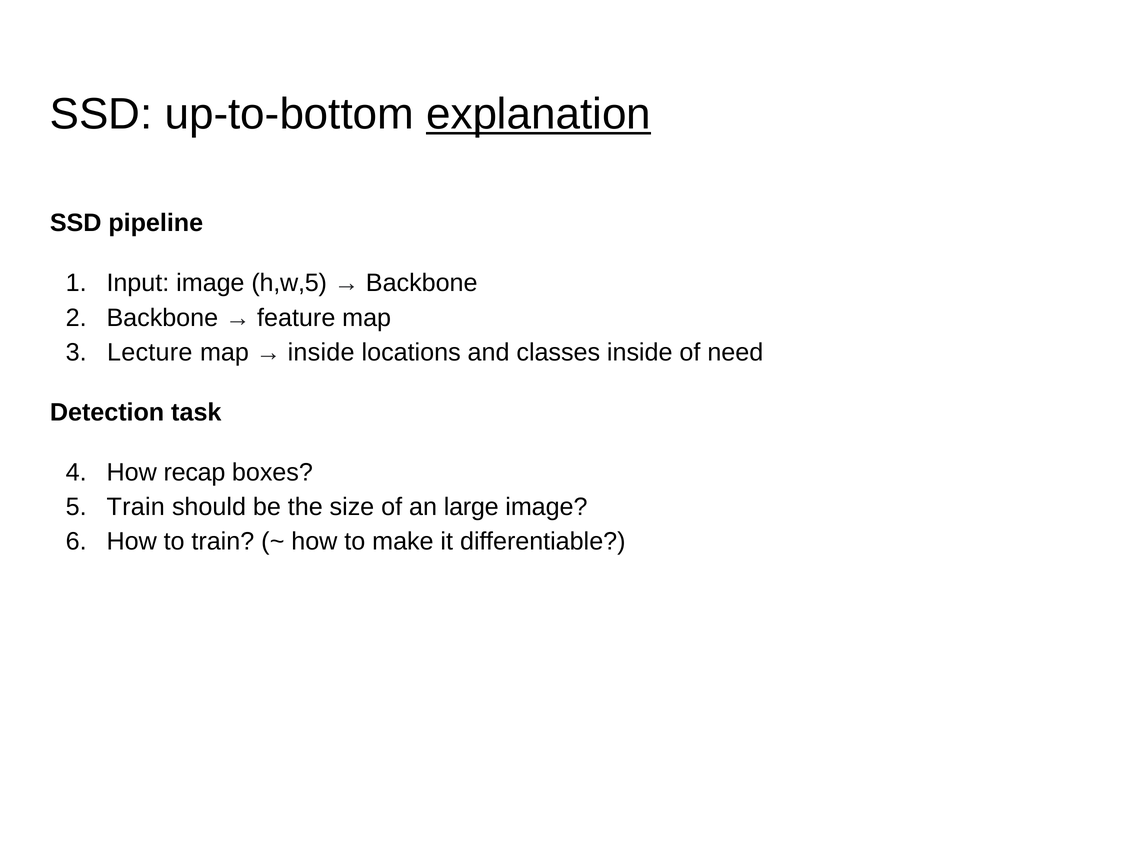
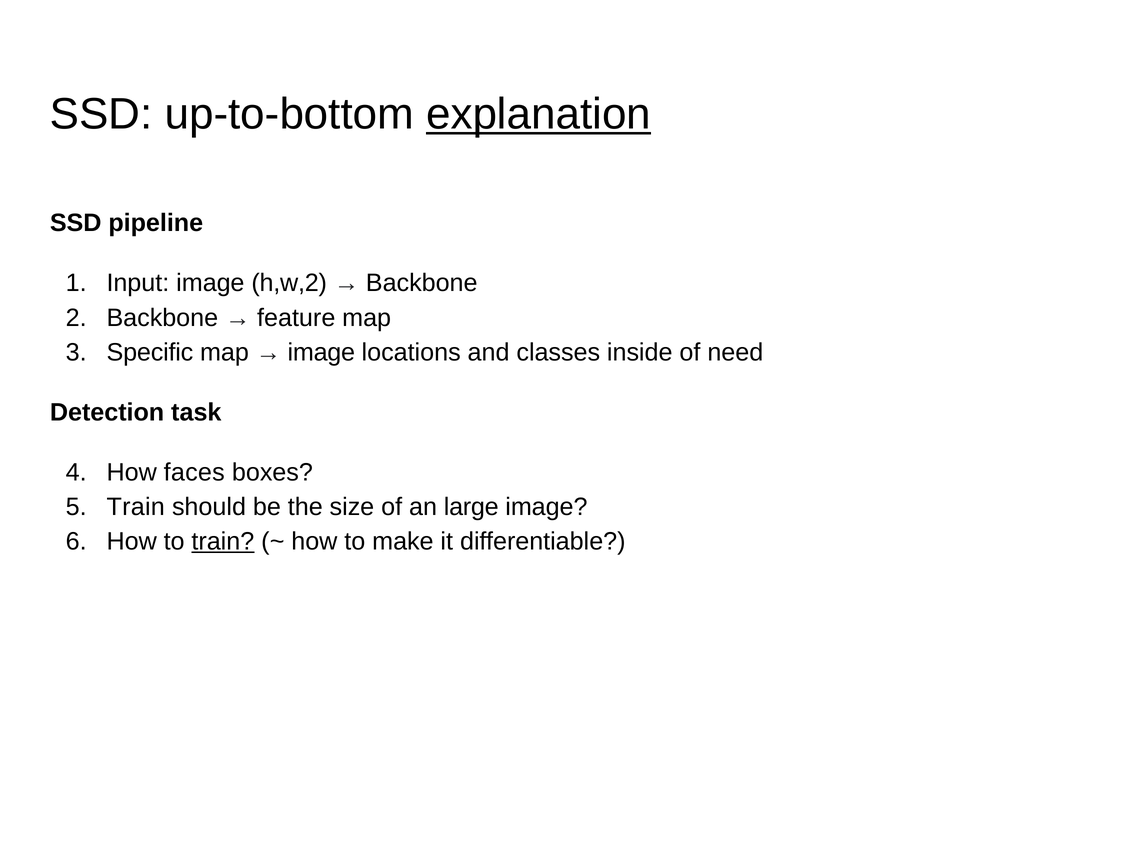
h,w,5: h,w,5 -> h,w,2 (289, 283)
Lecture: Lecture -> Specific (150, 352)
inside: inside -> image (321, 352)
recap: recap -> faces (194, 472)
train underline: none -> present (223, 541)
